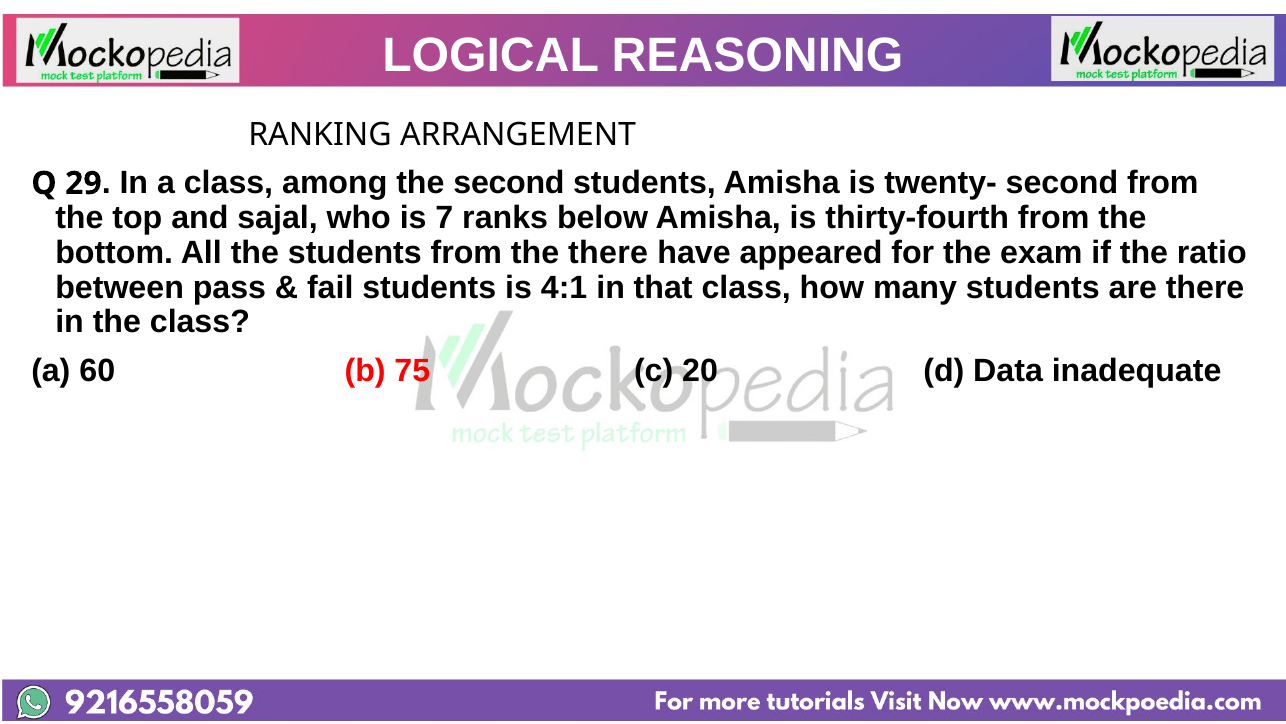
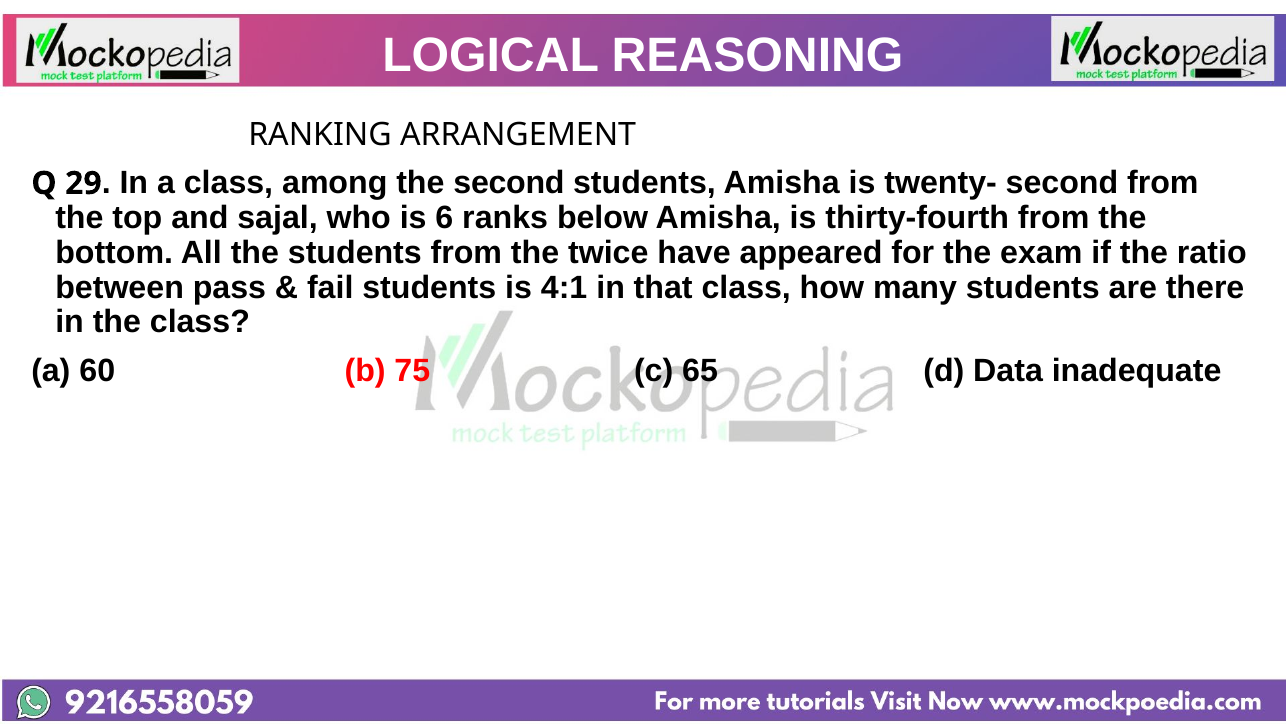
7: 7 -> 6 (444, 218)
the there: there -> twice (608, 253)
20: 20 -> 65 (700, 370)
